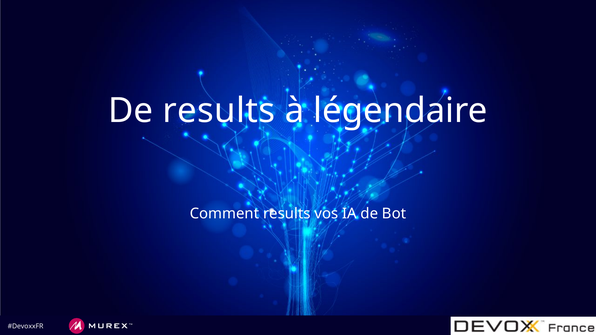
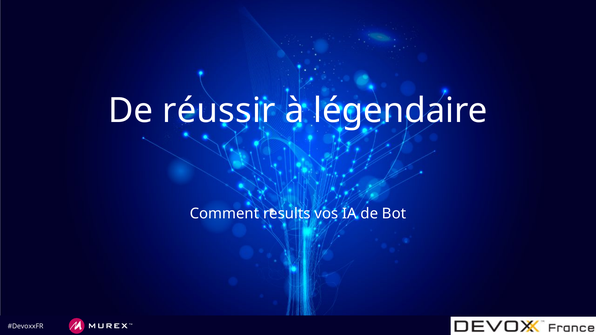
De results: results -> réussir (219, 111)
